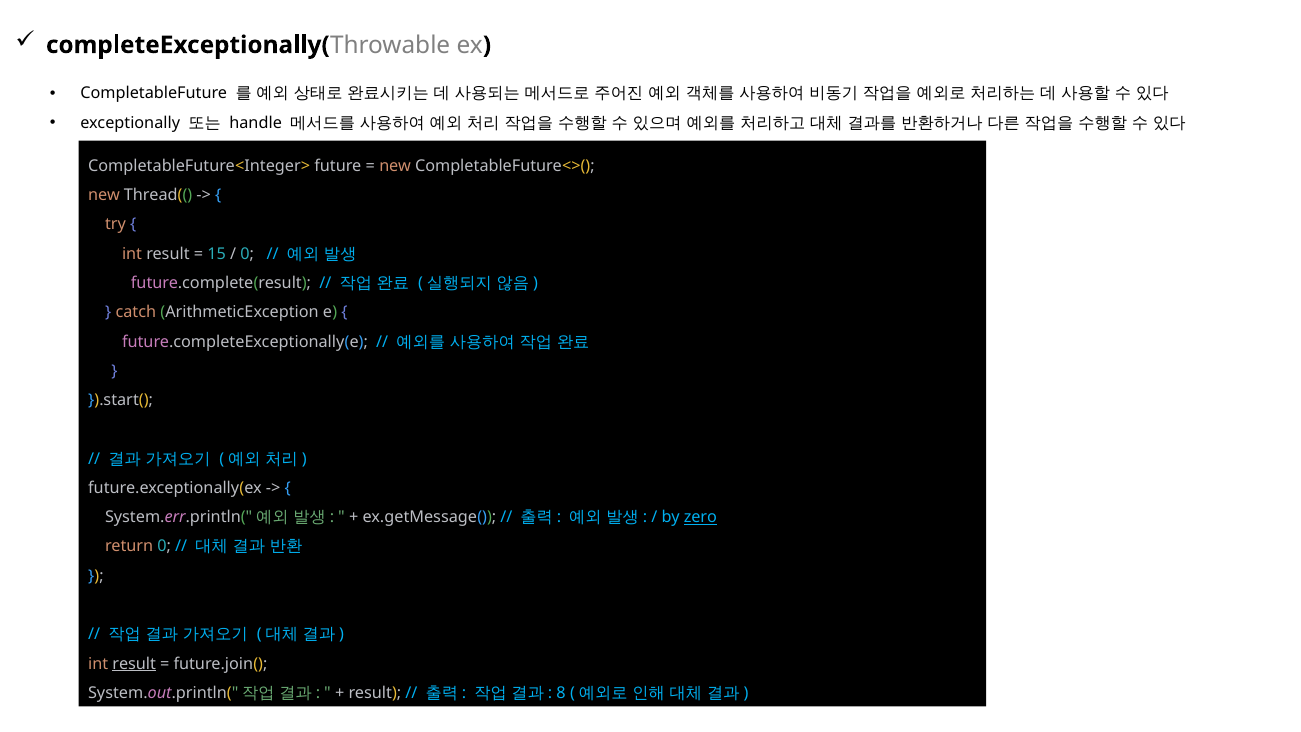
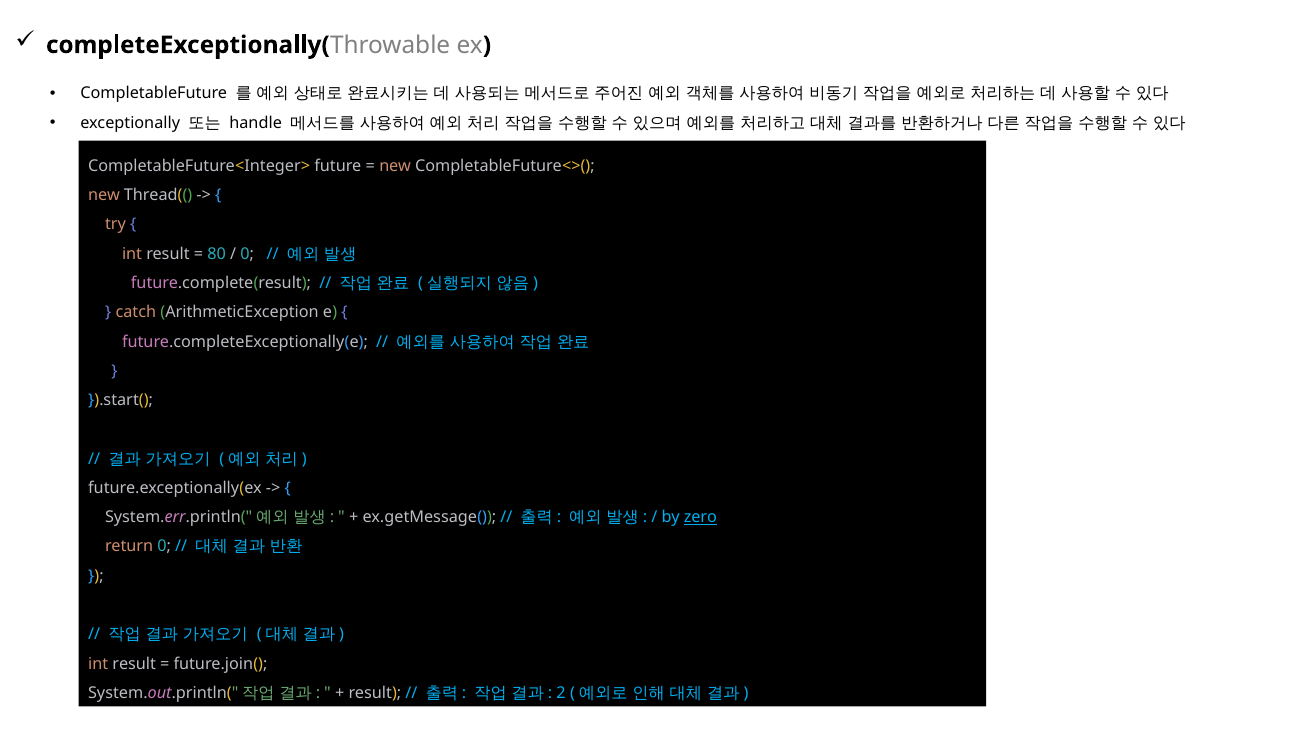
15: 15 -> 80 (217, 254)
result underline: present -> none (134, 664)
8: 8 -> 2 (561, 693)
